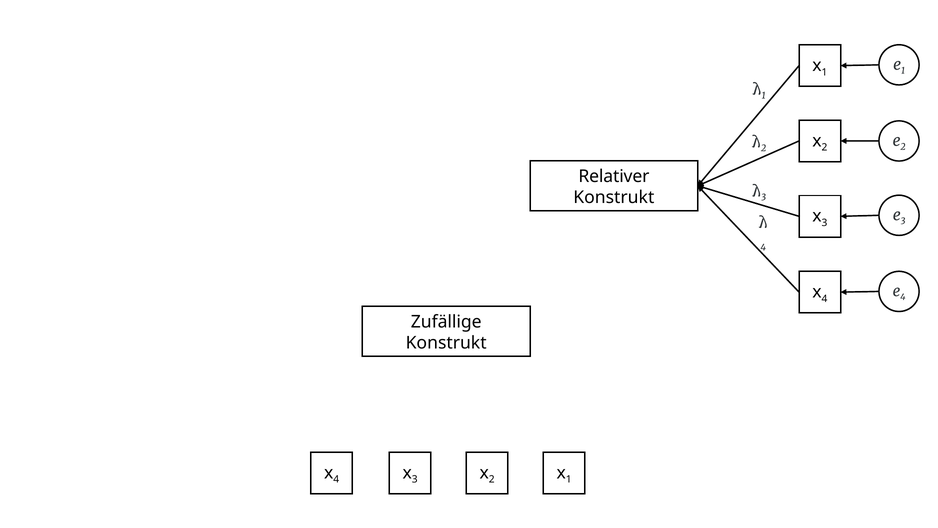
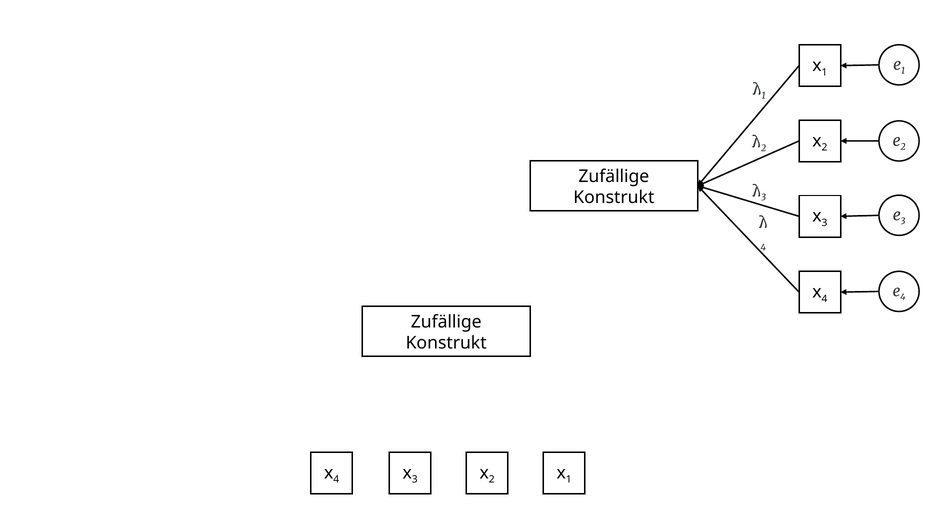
Relativer: Relativer -> Zufällige (614, 176)
